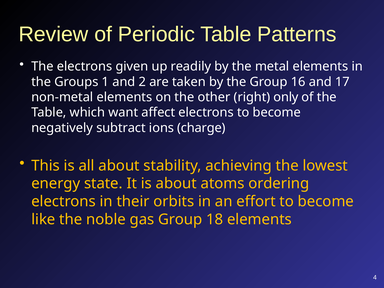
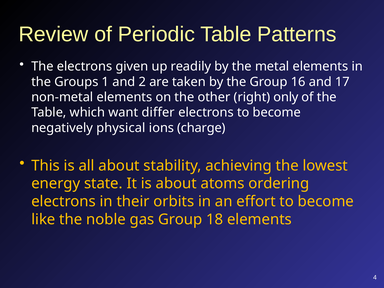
affect: affect -> differ (158, 113)
subtract: subtract -> physical (121, 128)
